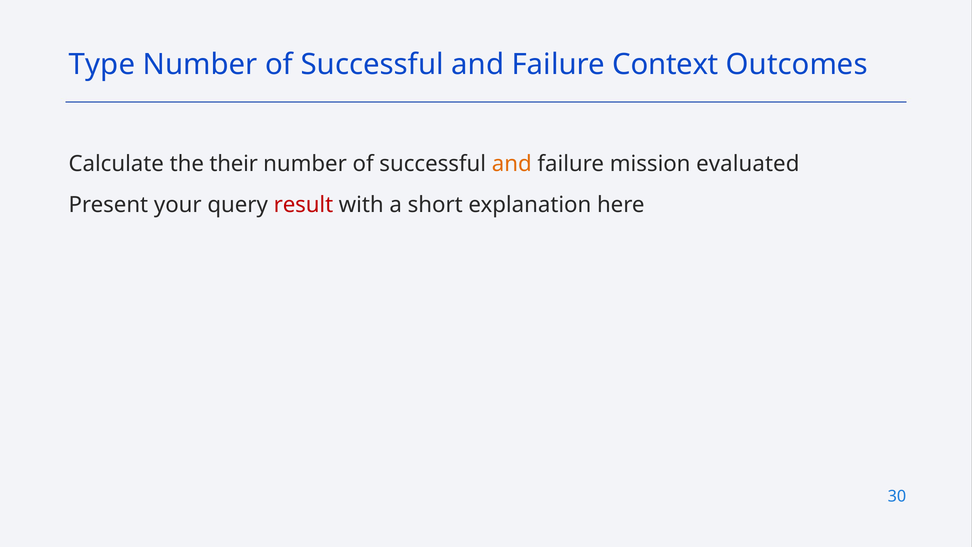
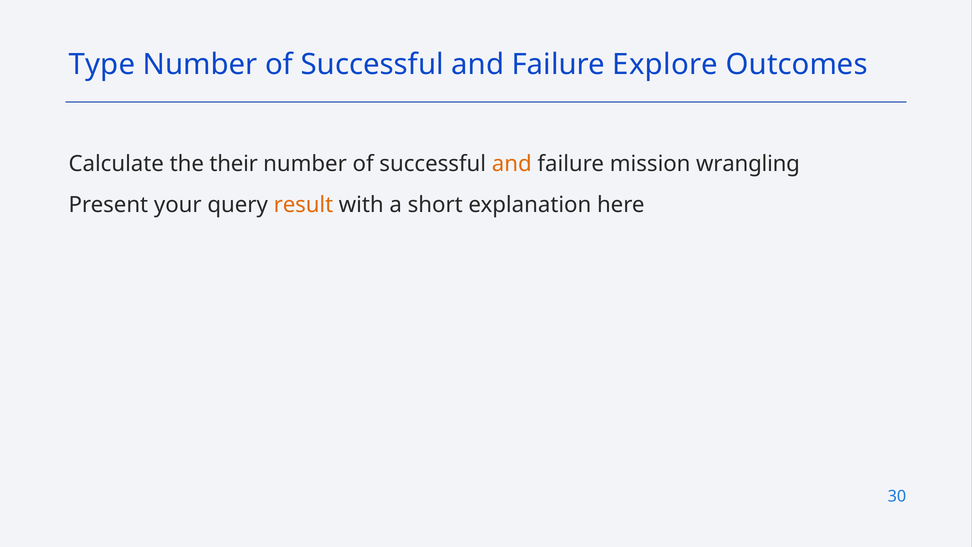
Context: Context -> Explore (665, 65)
evaluated: evaluated -> wrangling (748, 164)
result colour: red -> orange (303, 205)
